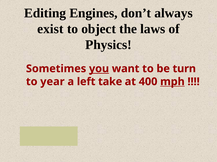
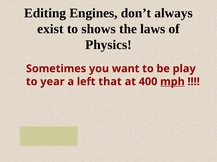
object: object -> shows (99, 29)
you underline: present -> none (99, 69)
turn: turn -> play (184, 69)
take: take -> that (110, 82)
